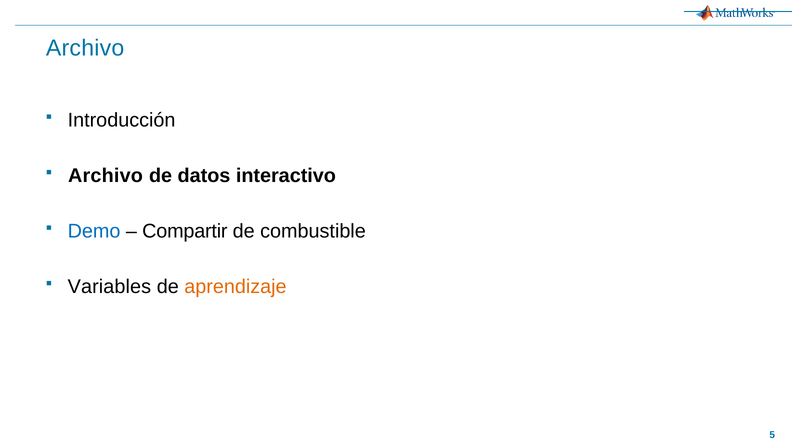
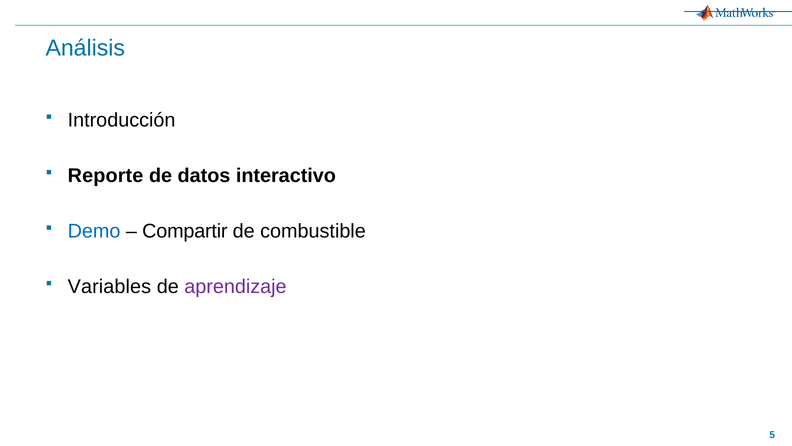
Archivo: Archivo -> Análisis (85, 48)
Archivo: Archivo -> Reporte (106, 176)
aprendizaje colour: orange -> purple (235, 286)
